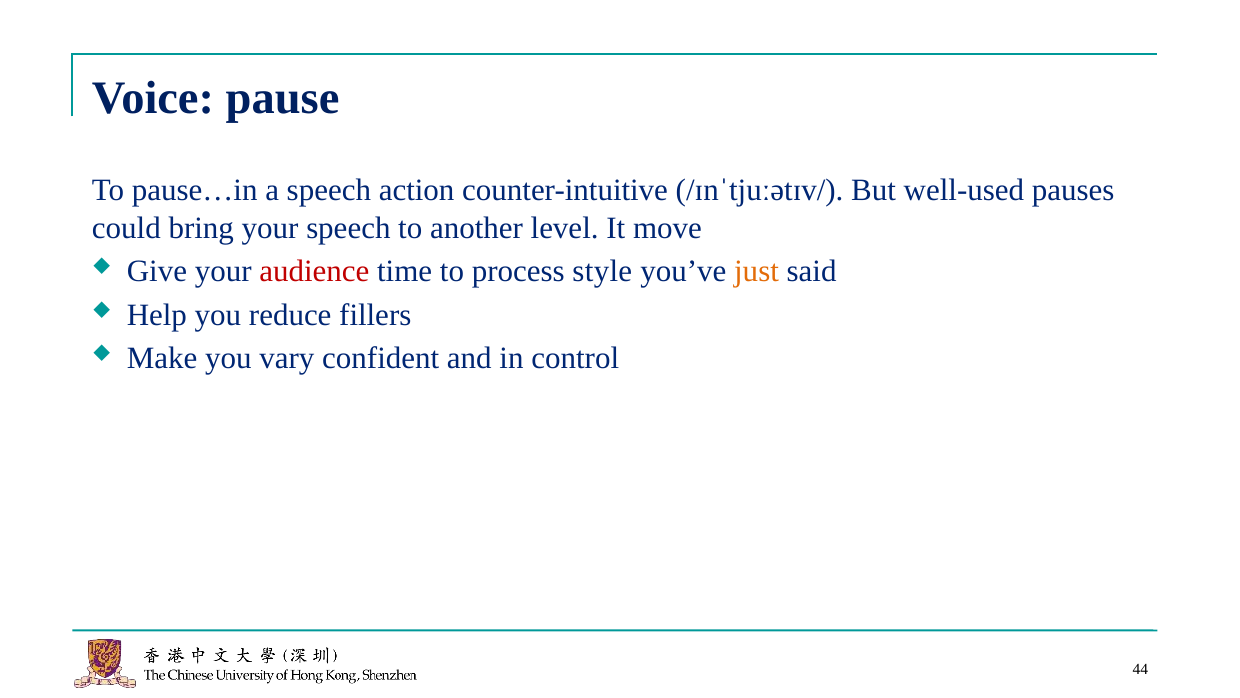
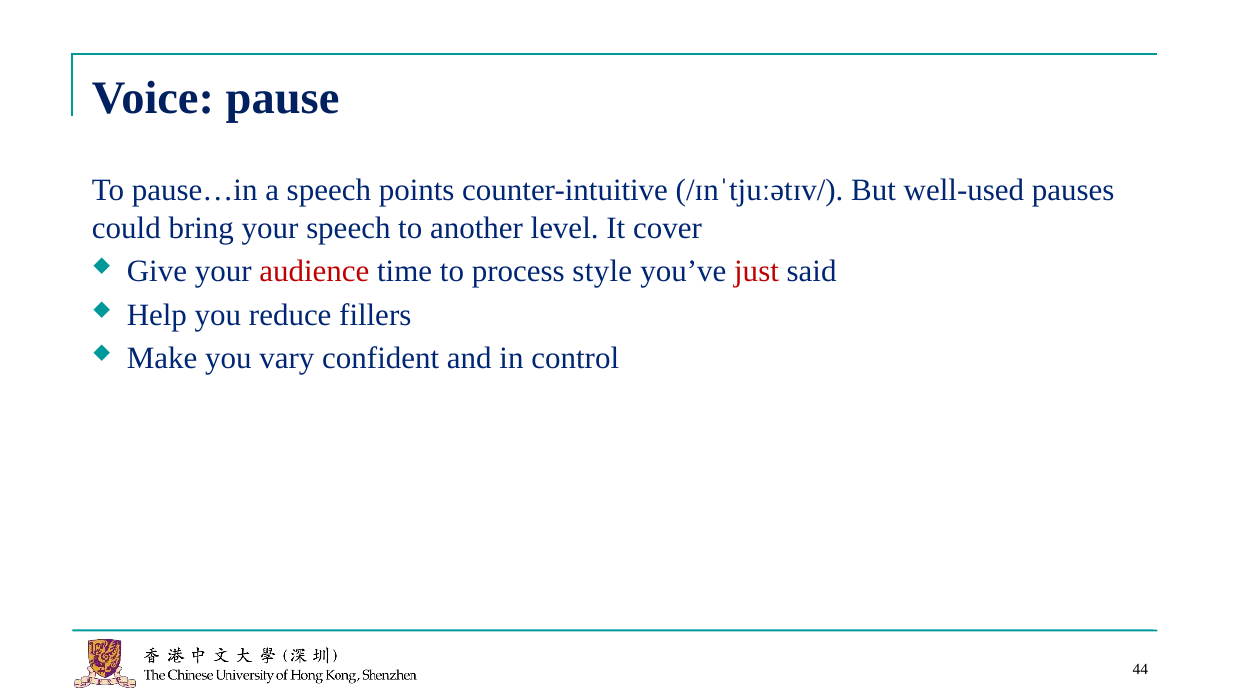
action: action -> points (417, 191)
move: move -> cover (667, 228)
just colour: orange -> red (757, 271)
